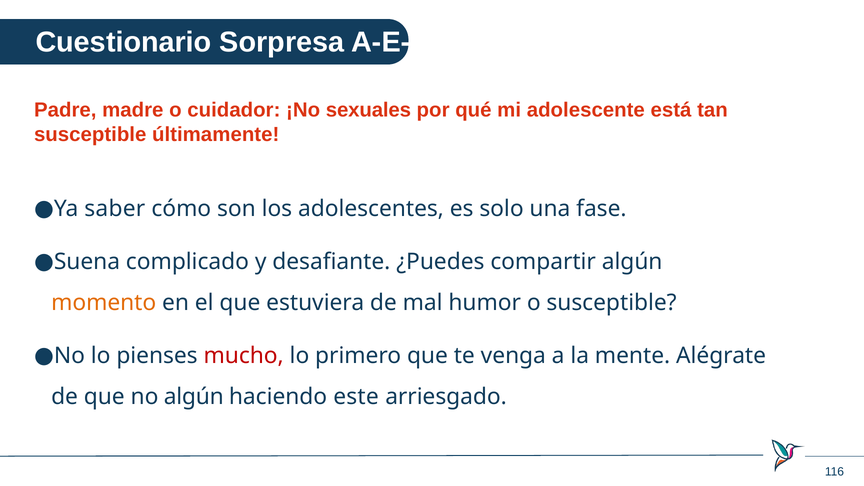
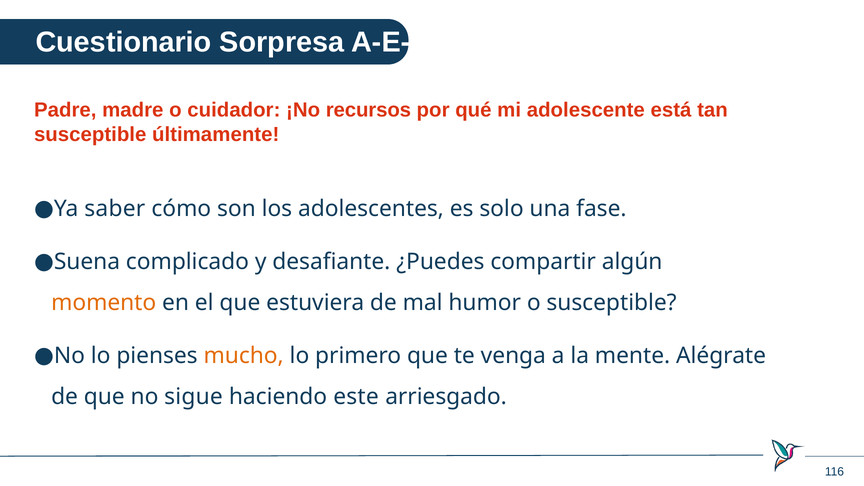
sexuales: sexuales -> recursos (368, 110)
mucho colour: red -> orange (244, 356)
no algún: algún -> sigue (194, 397)
